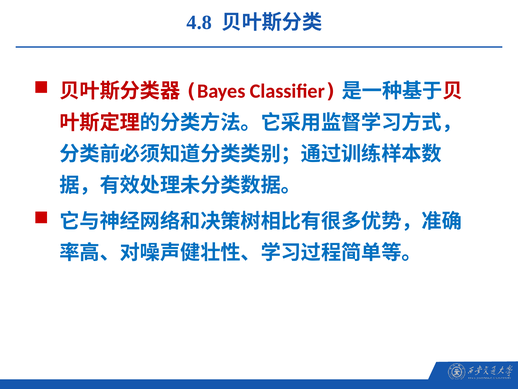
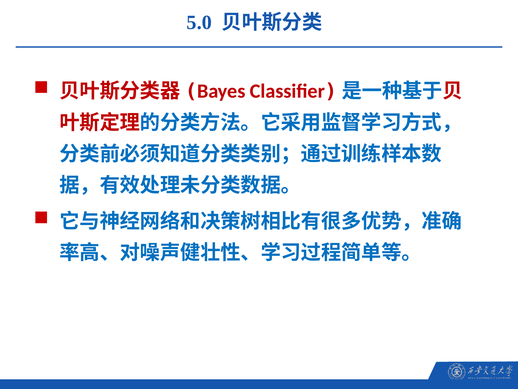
4.8: 4.8 -> 5.0 (199, 23)
